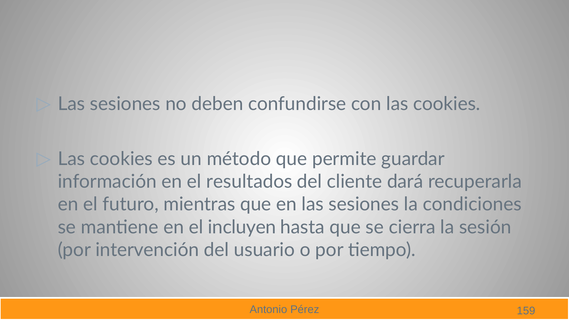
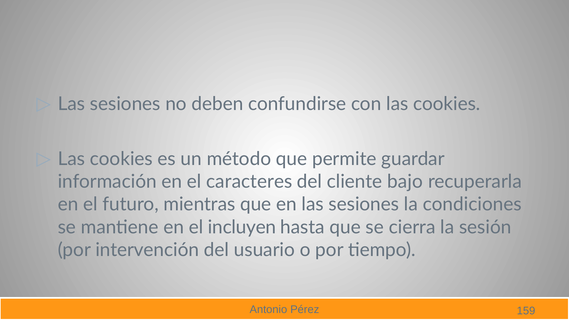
resultados: resultados -> caracteres (249, 182)
dará: dará -> bajo (405, 182)
